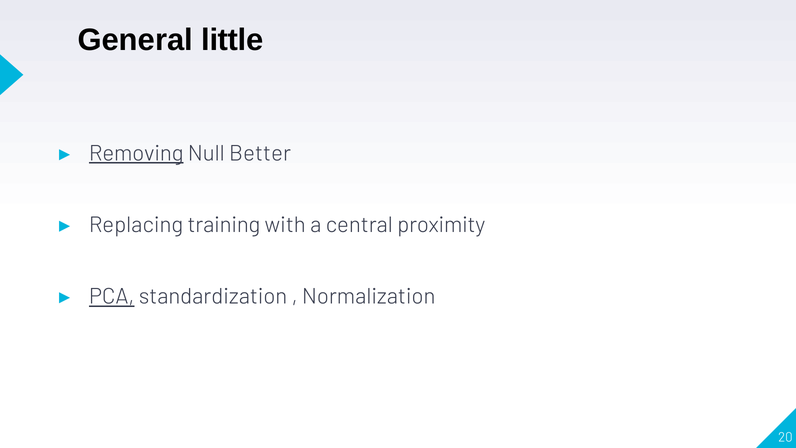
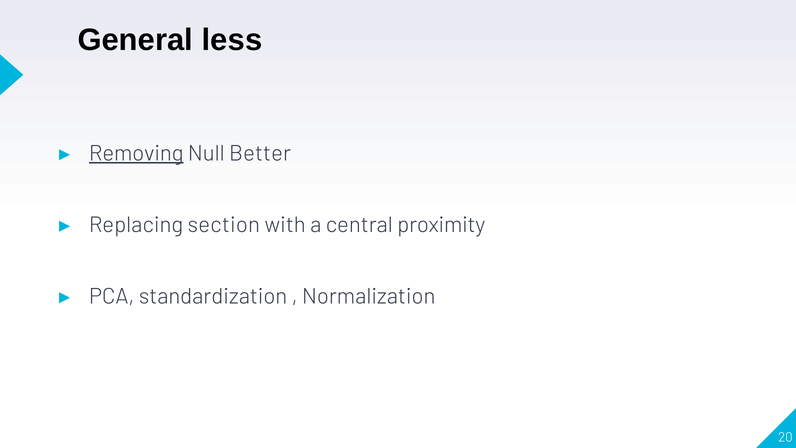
little: little -> less (232, 40)
training: training -> section (224, 225)
PCA underline: present -> none (112, 297)
